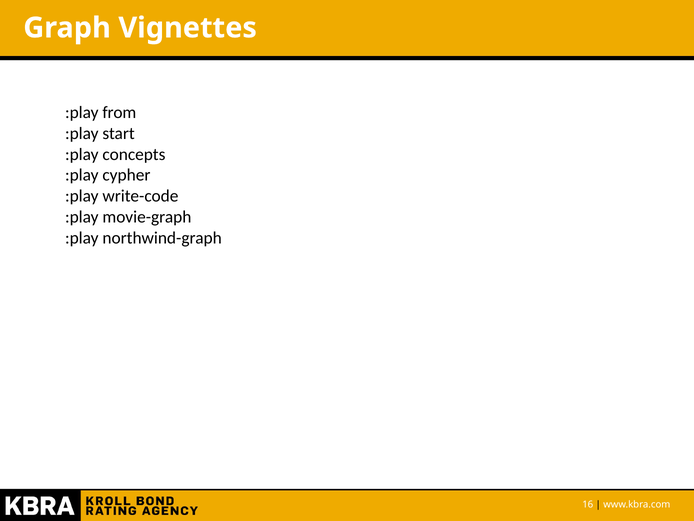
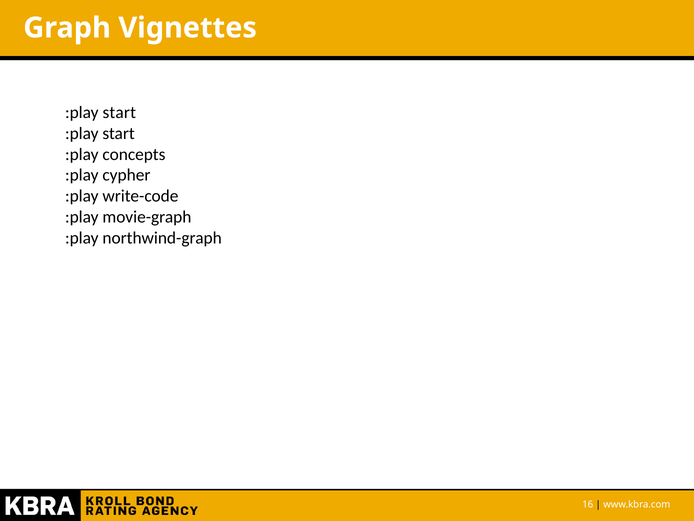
from: from -> start (119, 113)
